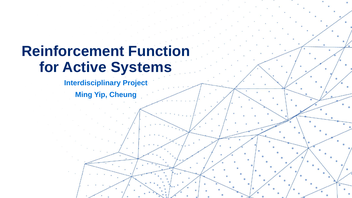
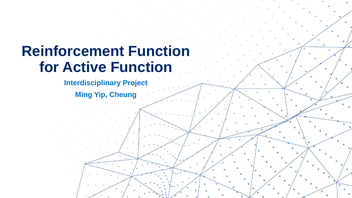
Active Systems: Systems -> Function (141, 67)
